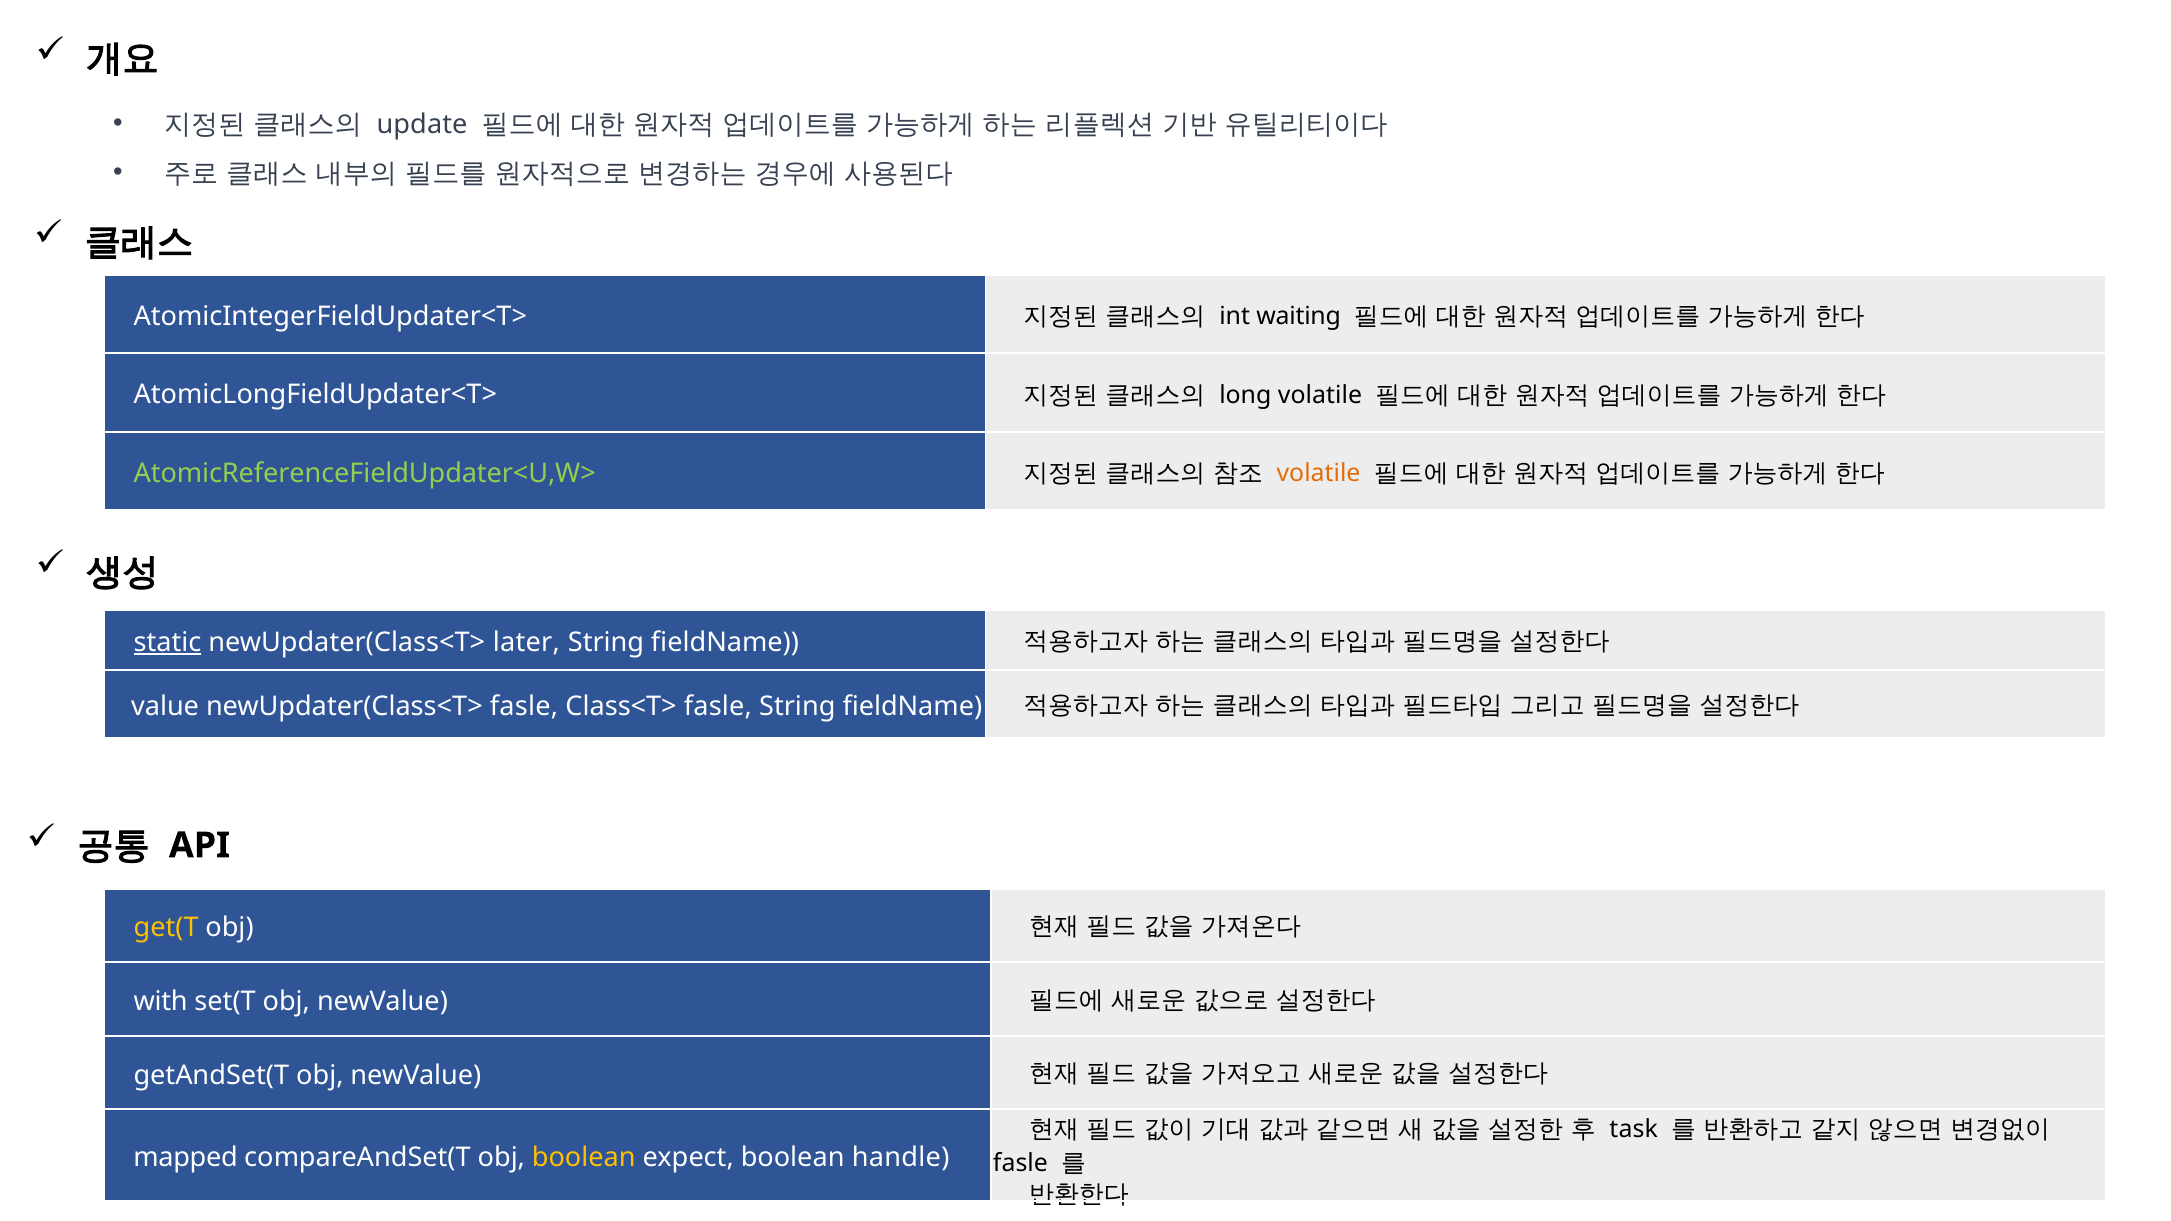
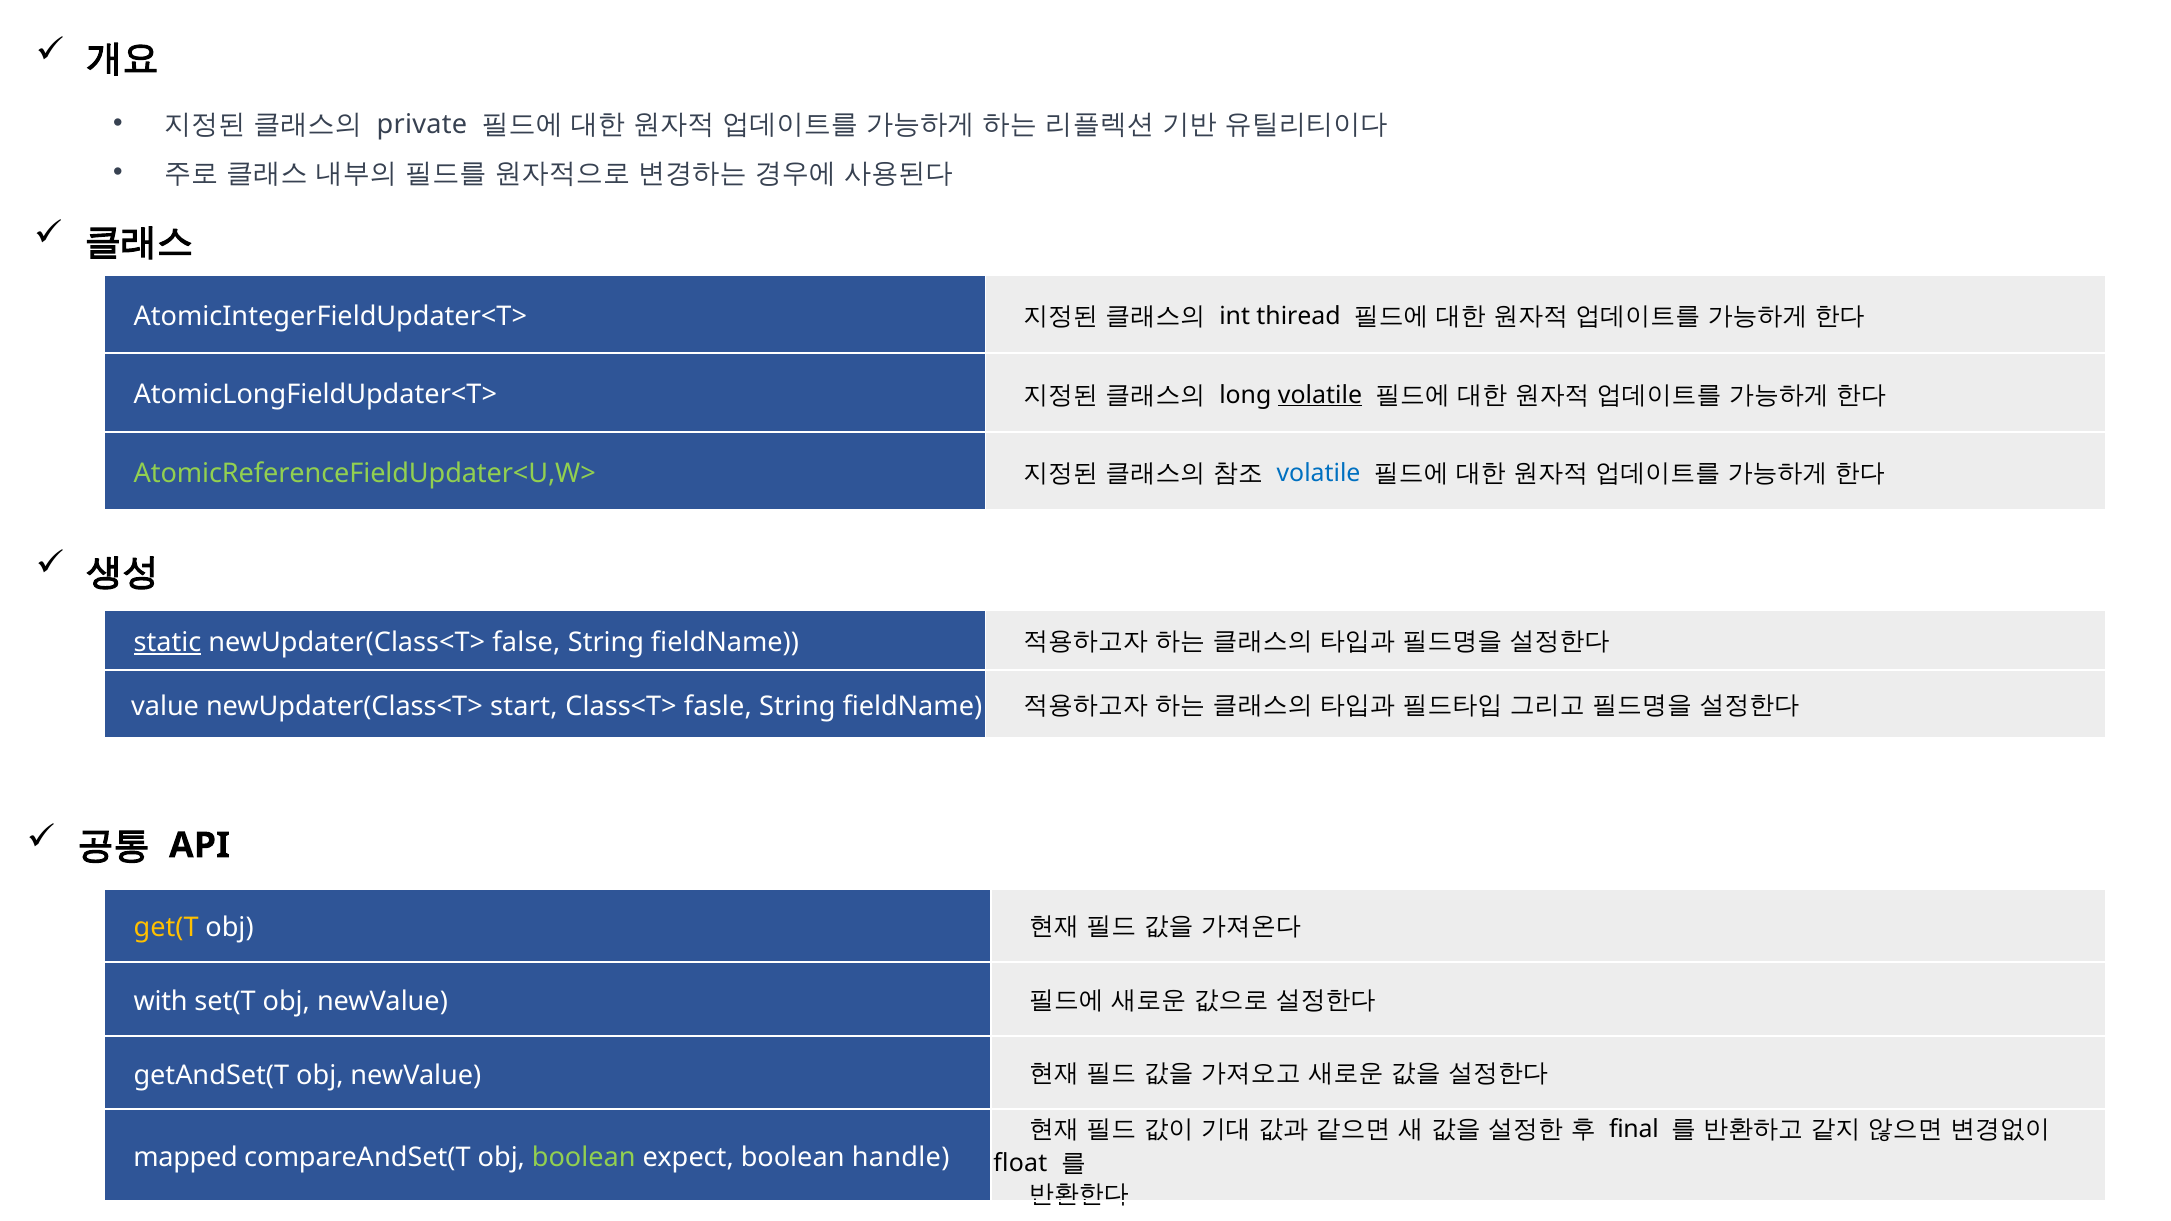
update: update -> private (422, 124)
waiting: waiting -> thiread (1299, 317)
volatile underline: none -> present (1320, 395)
volatile colour: orange -> blue (1319, 473)
later: later -> false (526, 643)
newUpdater(Class<T> fasle: fasle -> start (524, 707)
task: task -> final (1634, 1130)
boolean colour: yellow -> light green (584, 1158)
fasle: fasle -> float (1020, 1163)
